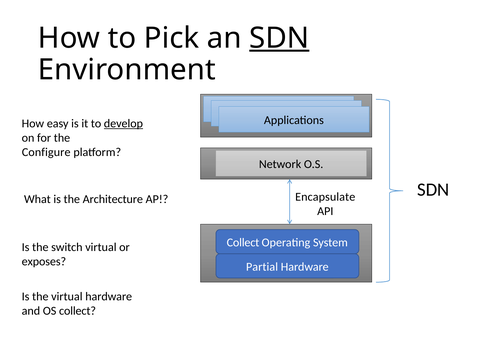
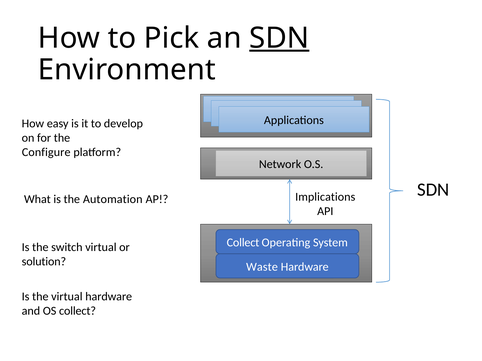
develop underline: present -> none (123, 124)
Encapsulate: Encapsulate -> Implications (325, 197)
Architecture: Architecture -> Automation (113, 199)
exposes: exposes -> solution (44, 262)
Partial: Partial -> Waste (262, 267)
